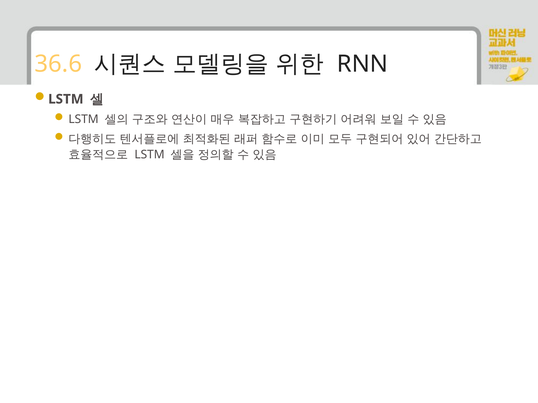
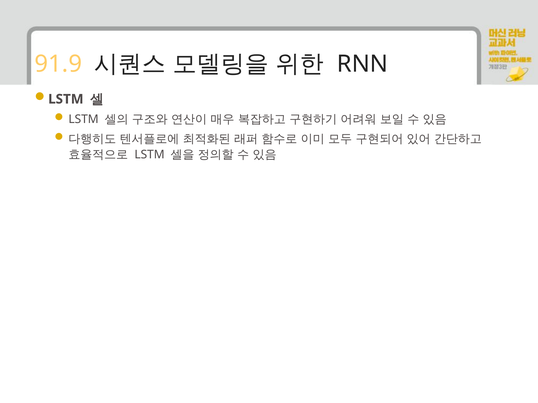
36.6: 36.6 -> 91.9 (58, 64)
